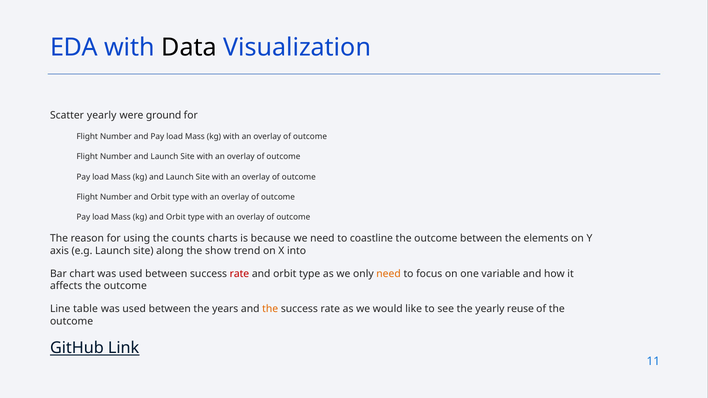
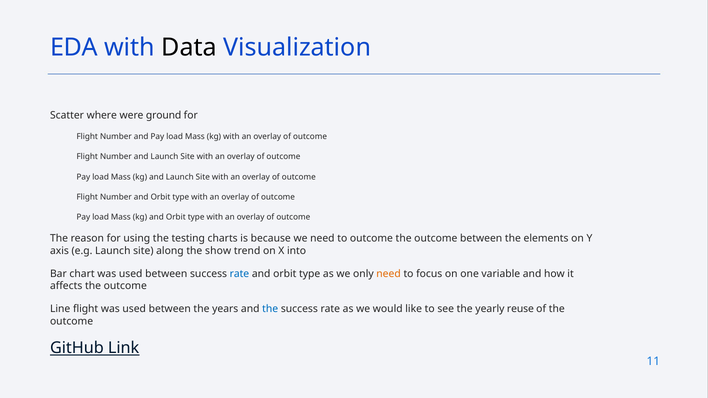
Scatter yearly: yearly -> where (102, 116)
counts: counts -> testing (188, 239)
to coastline: coastline -> outcome (371, 239)
rate colour: red -> blue (239, 274)
Line table: table -> flight (86, 309)
the colour: orange -> blue (270, 309)
